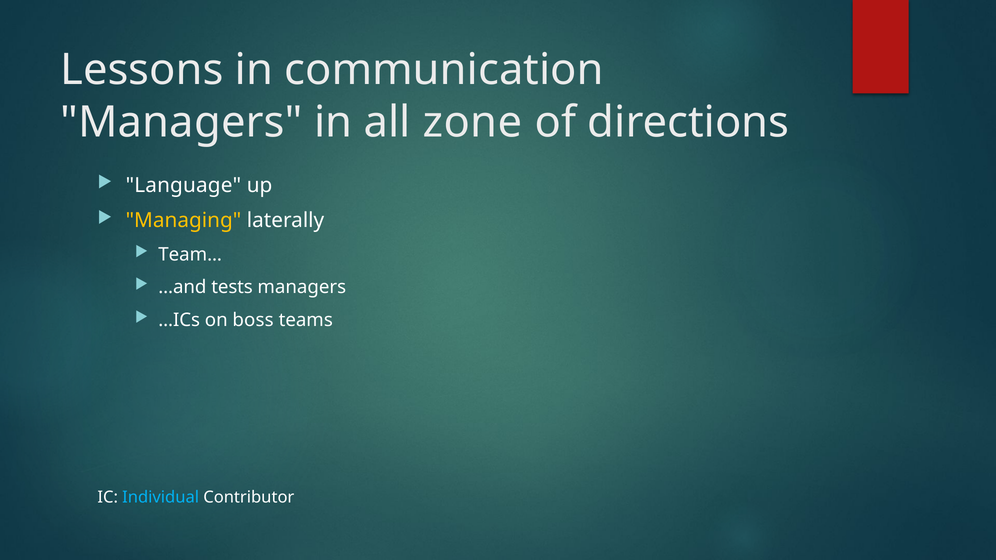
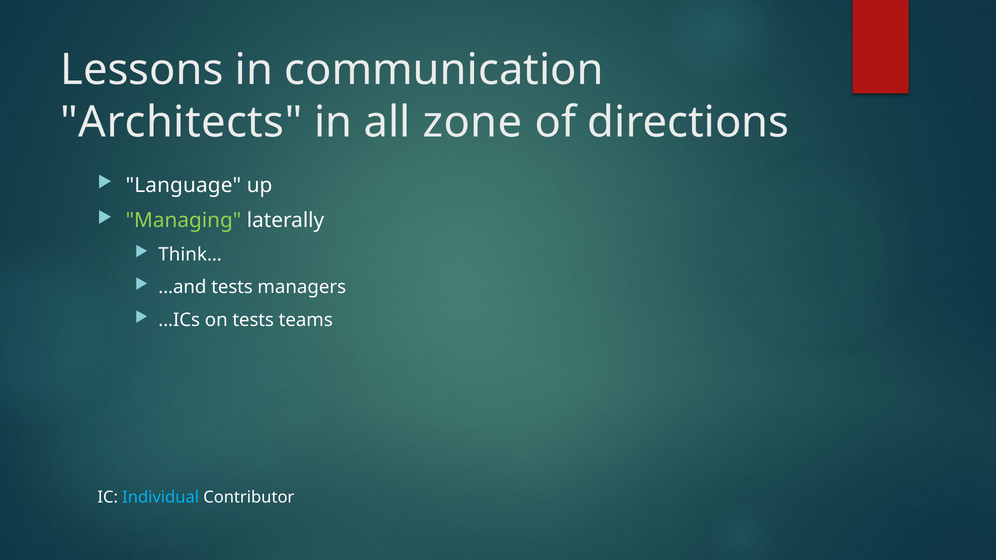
Managers: Managers -> Architects (181, 122)
Managing colour: yellow -> light green (183, 221)
Team…: Team… -> Think… (190, 255)
on boss: boss -> tests (253, 320)
